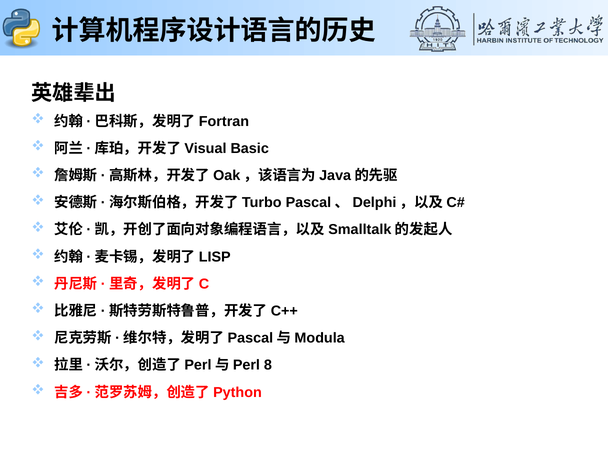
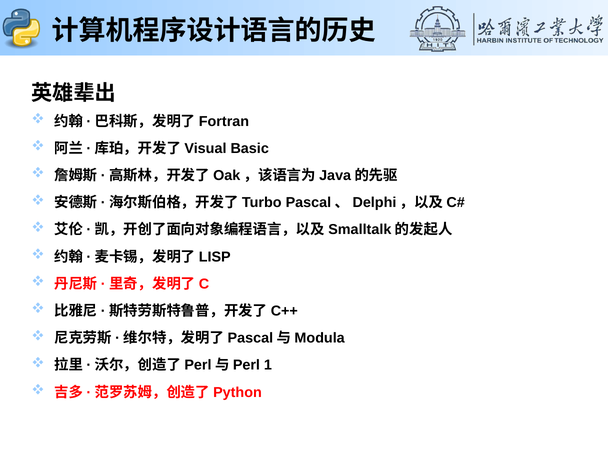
8: 8 -> 1 (268, 365)
